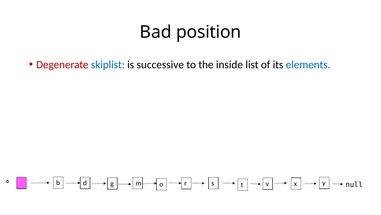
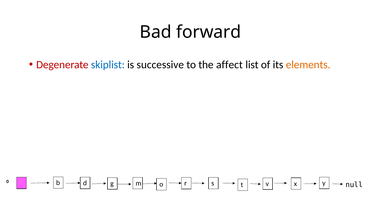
position: position -> forward (209, 32)
inside: inside -> affect (229, 64)
elements colour: blue -> orange (308, 64)
